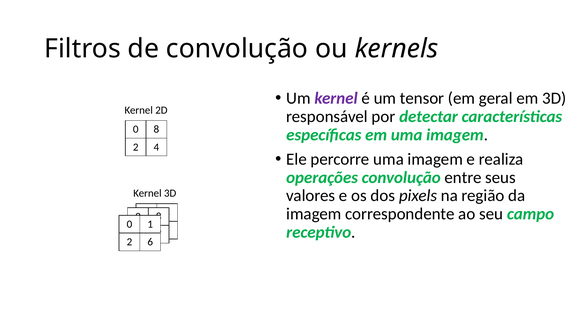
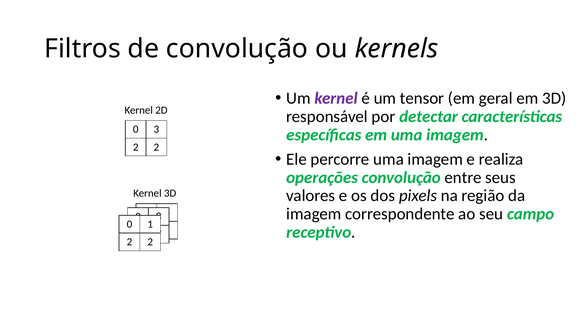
0 8: 8 -> 3 (156, 129)
4: 4 -> 2 (156, 147)
6: 6 -> 2 (150, 242)
